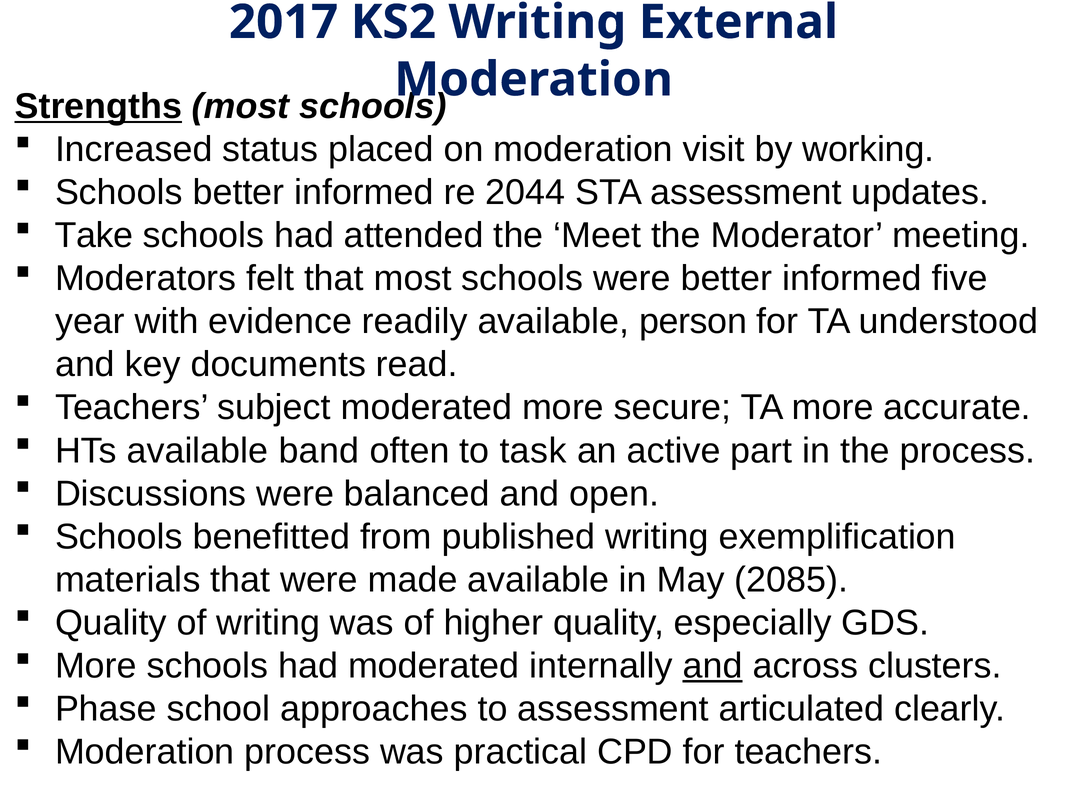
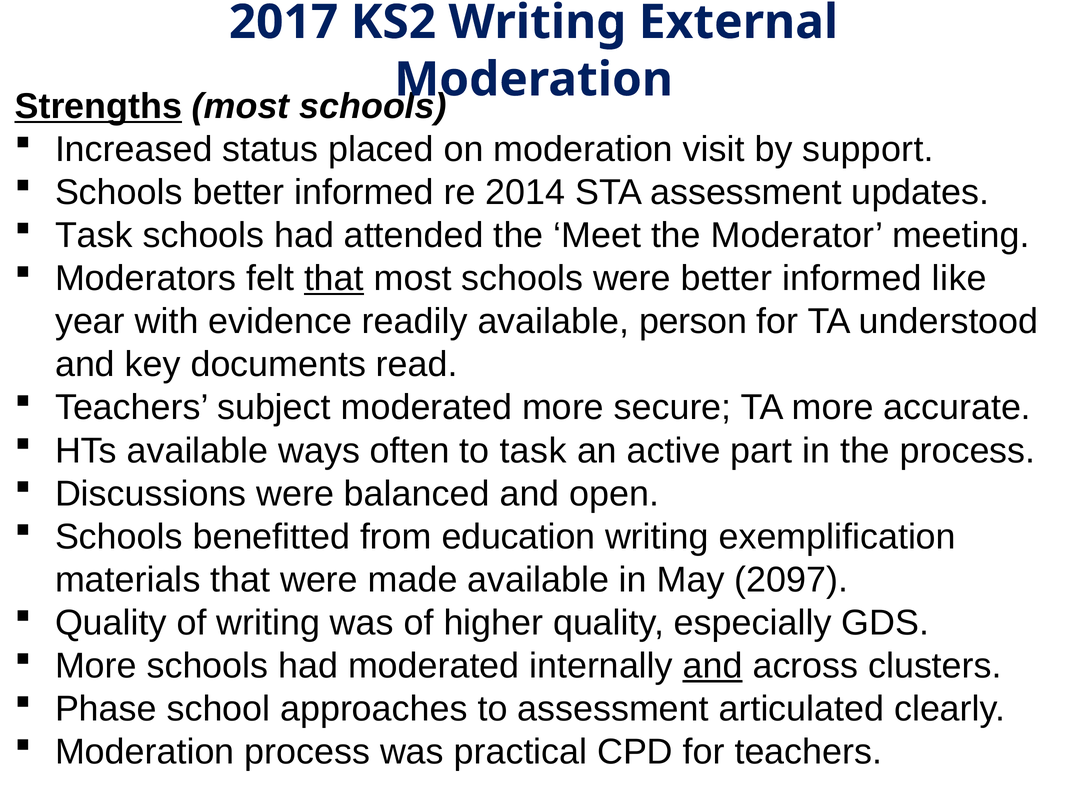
working: working -> support (868, 149)
2044: 2044 -> 2014 (525, 192)
Take: Take -> Task (94, 235)
that underline: none -> present (334, 279)
five: five -> like (959, 279)
band: band -> ways (319, 451)
published: published -> education (518, 537)
2085: 2085 -> 2097 (791, 580)
